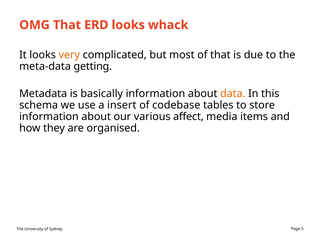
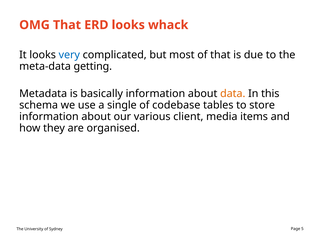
very colour: orange -> blue (69, 55)
insert: insert -> single (122, 105)
affect: affect -> client (188, 117)
